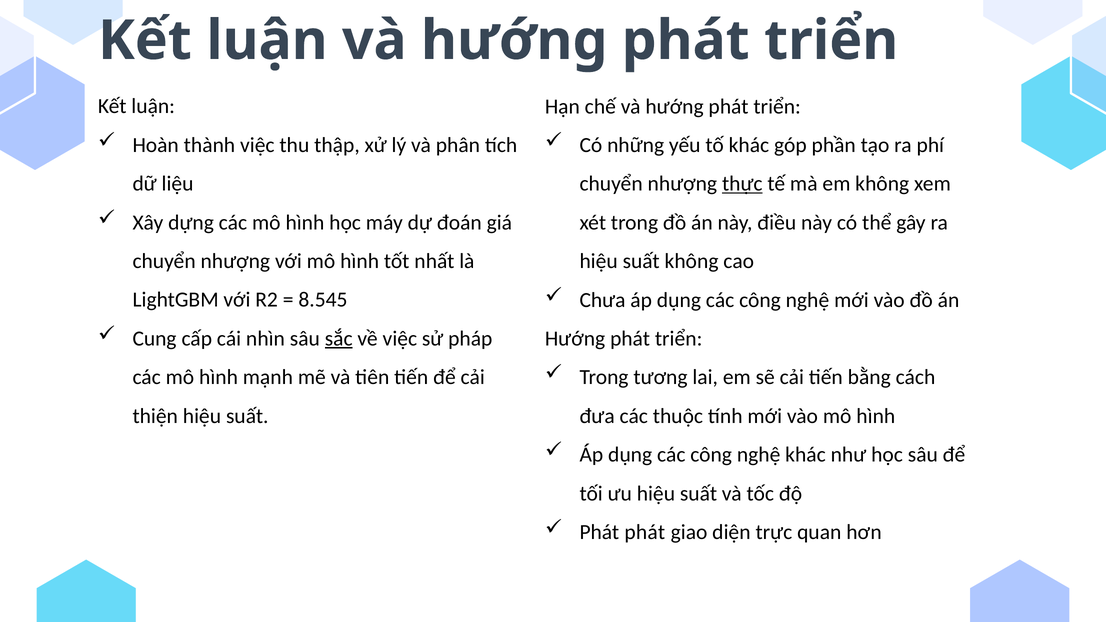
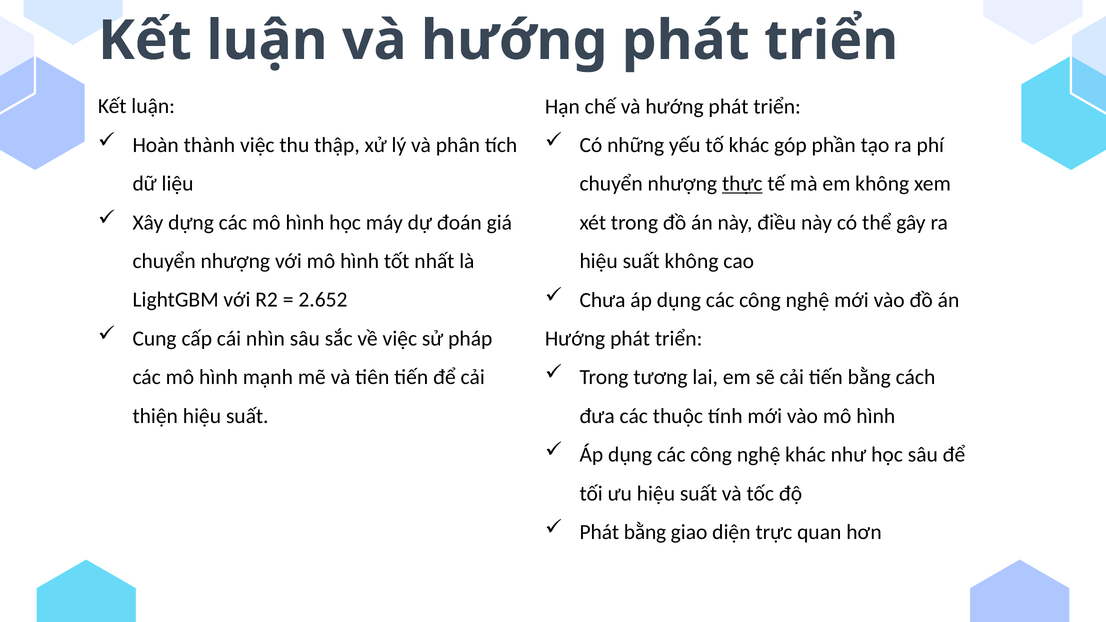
8.545: 8.545 -> 2.652 (323, 300)
sắc underline: present -> none (339, 339)
Phát phát: phát -> bằng (645, 532)
